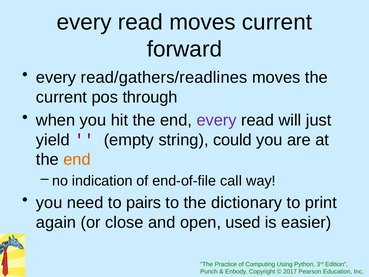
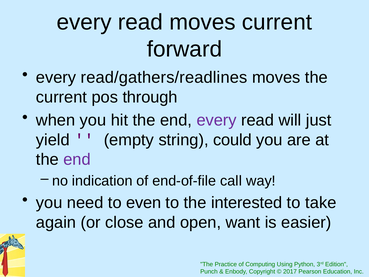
end colour: orange -> purple (77, 159)
pairs: pairs -> even (144, 203)
dictionary: dictionary -> interested (247, 203)
print: print -> take (321, 203)
used: used -> want (243, 222)
